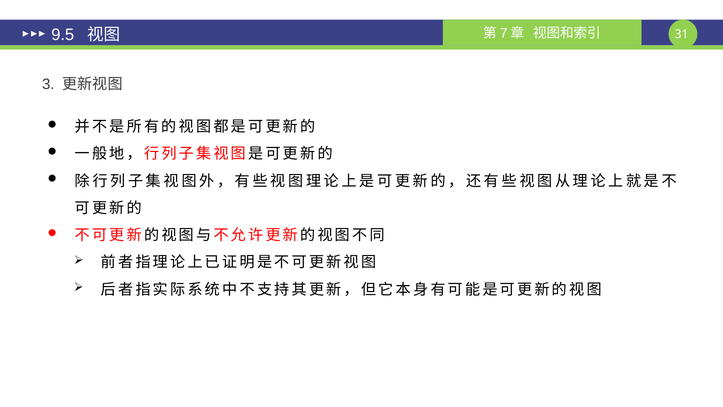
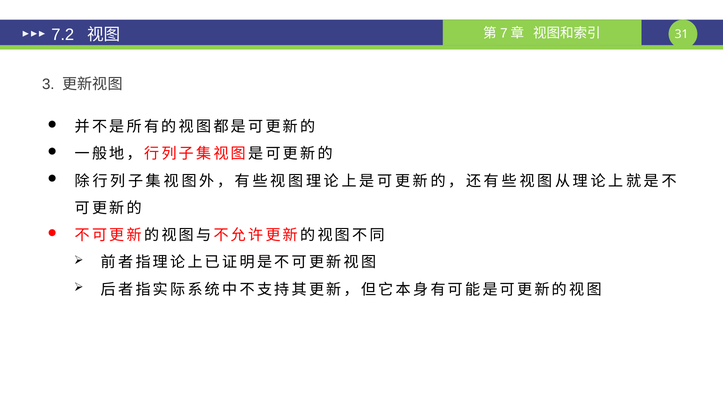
9.5: 9.5 -> 7.2 (63, 35)
